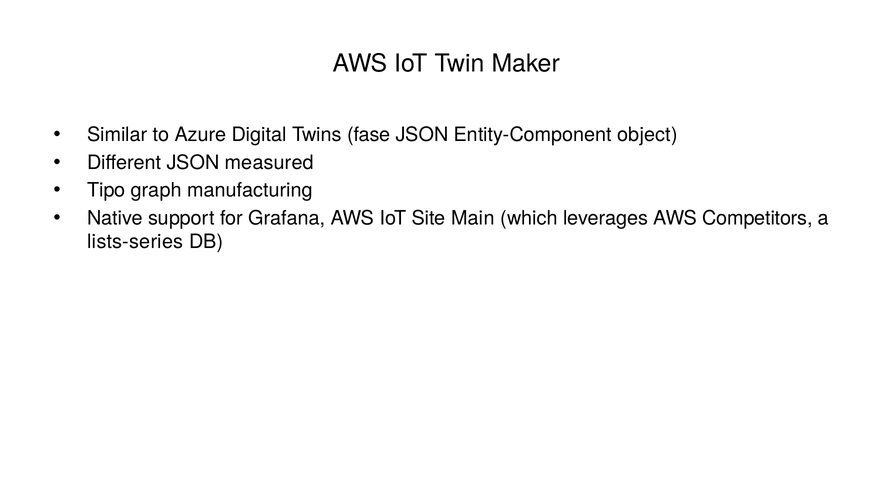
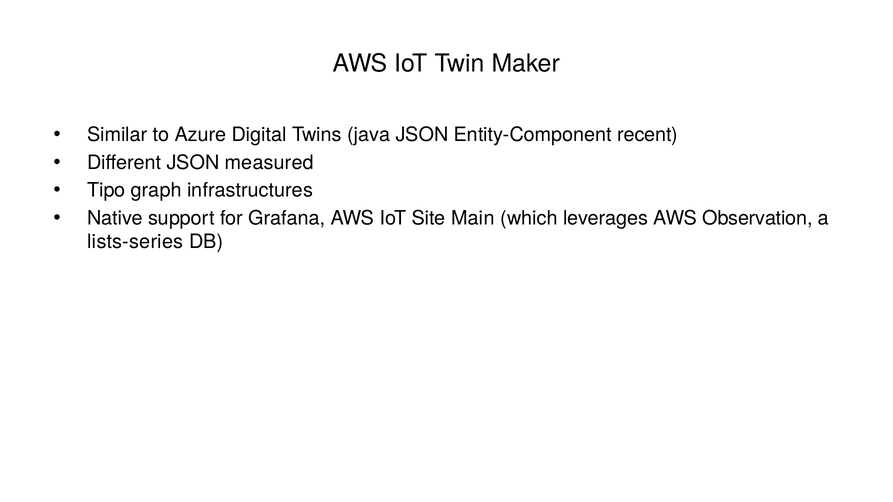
fase: fase -> java (369, 135)
object: object -> recent (648, 135)
manufacturing: manufacturing -> infrastructures (250, 191)
Competitors: Competitors -> Observation (757, 218)
